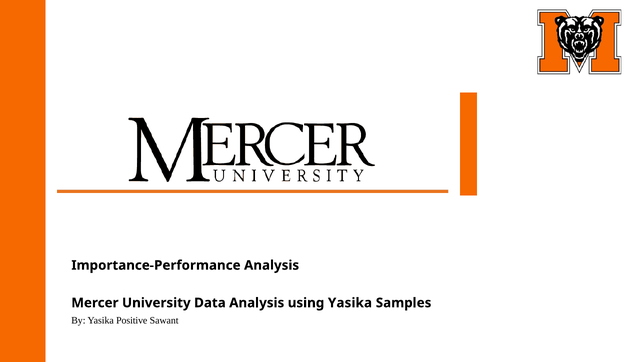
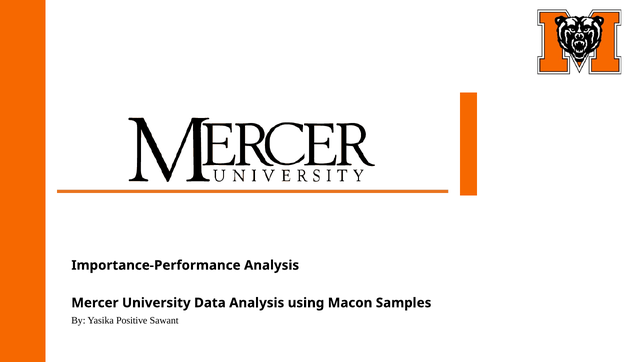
using Yasika: Yasika -> Macon (350, 303)
